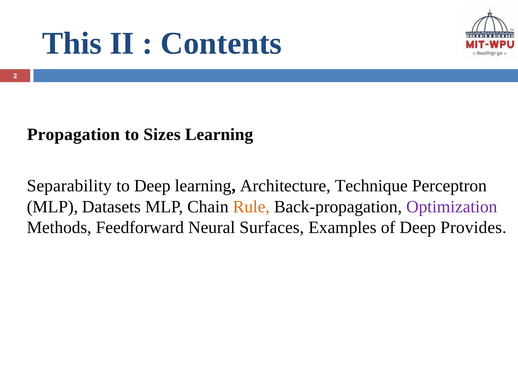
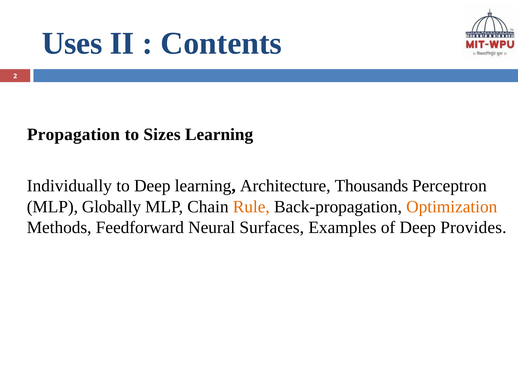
This: This -> Uses (72, 43)
Separability: Separability -> Individually (69, 186)
Technique: Technique -> Thousands (371, 186)
Datasets: Datasets -> Globally (111, 206)
Optimization colour: purple -> orange (452, 206)
